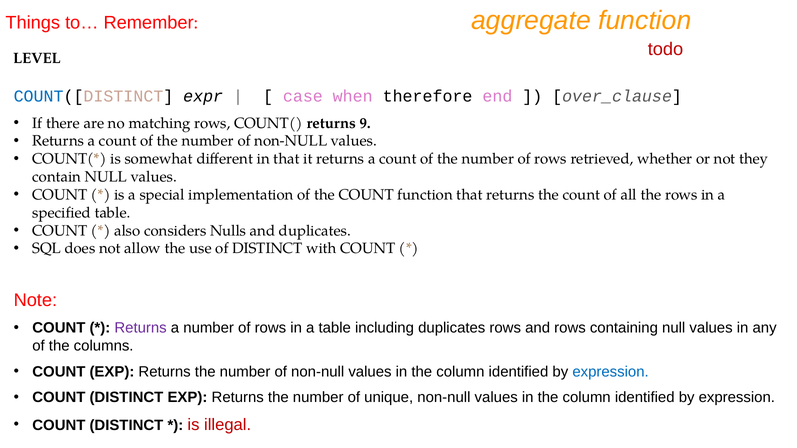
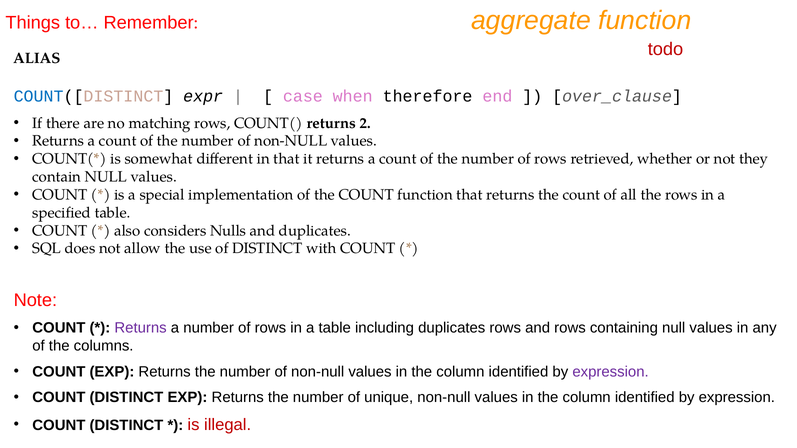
LEVEL: LEVEL -> ALIAS (37, 58)
9: 9 -> 2 (365, 123)
expression colour: blue -> purple (611, 372)
